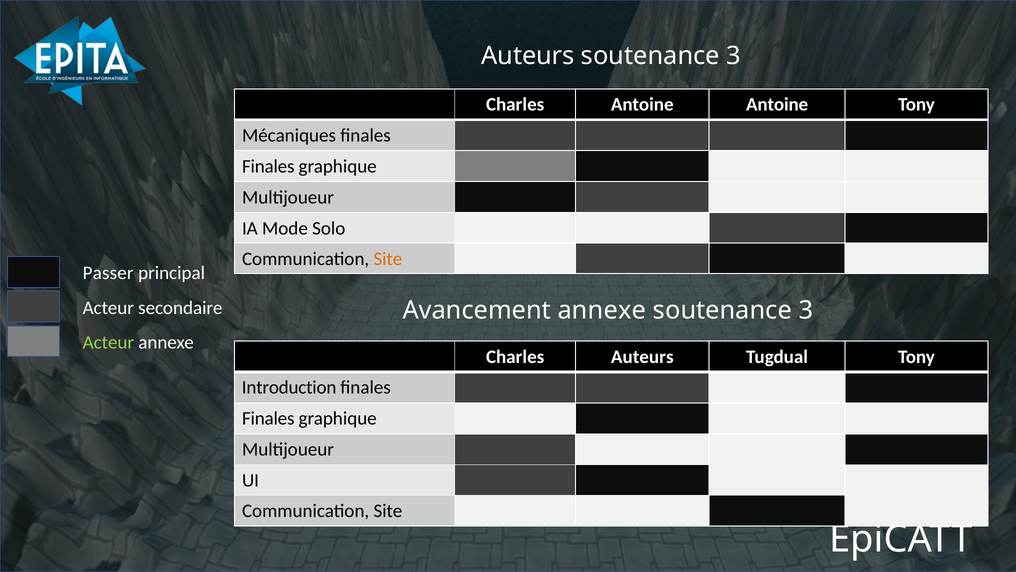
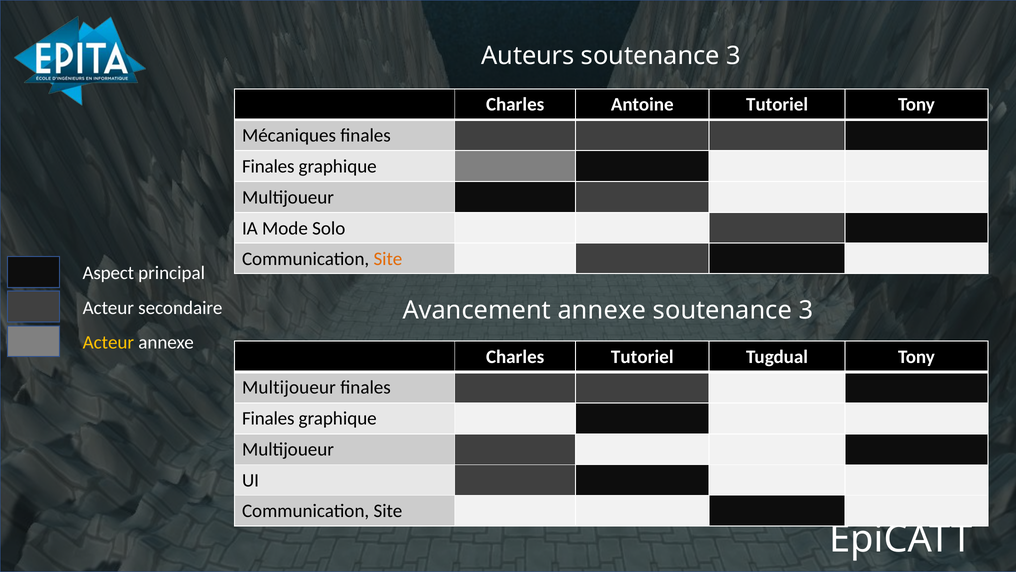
Antoine Antoine: Antoine -> Tutoriel (777, 104)
Passer: Passer -> Aspect (108, 273)
Acteur colour: light green -> yellow (108, 342)
Charles Auteurs: Auteurs -> Tutoriel (642, 356)
Introduction: Introduction -> Multijoueur (289, 387)
